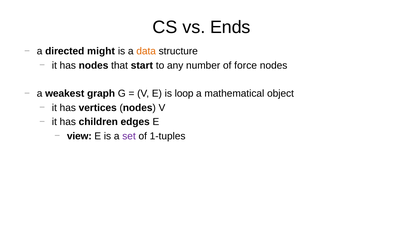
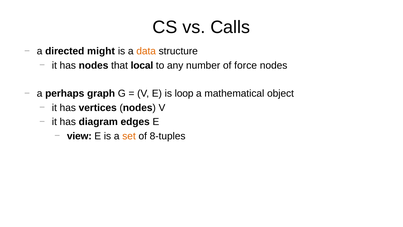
Ends: Ends -> Calls (230, 27)
start: start -> local (142, 65)
weakest: weakest -> perhaps (65, 94)
children: children -> diagram (98, 122)
set colour: purple -> orange (129, 136)
1-tuples: 1-tuples -> 8-tuples (168, 136)
